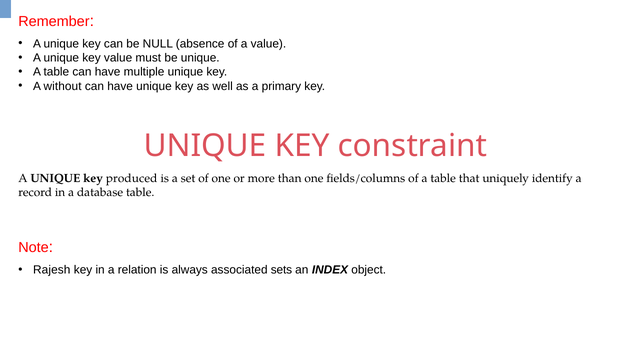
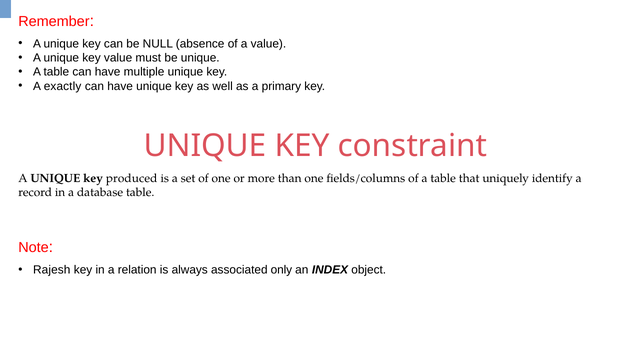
without: without -> exactly (63, 86)
sets: sets -> only (281, 270)
